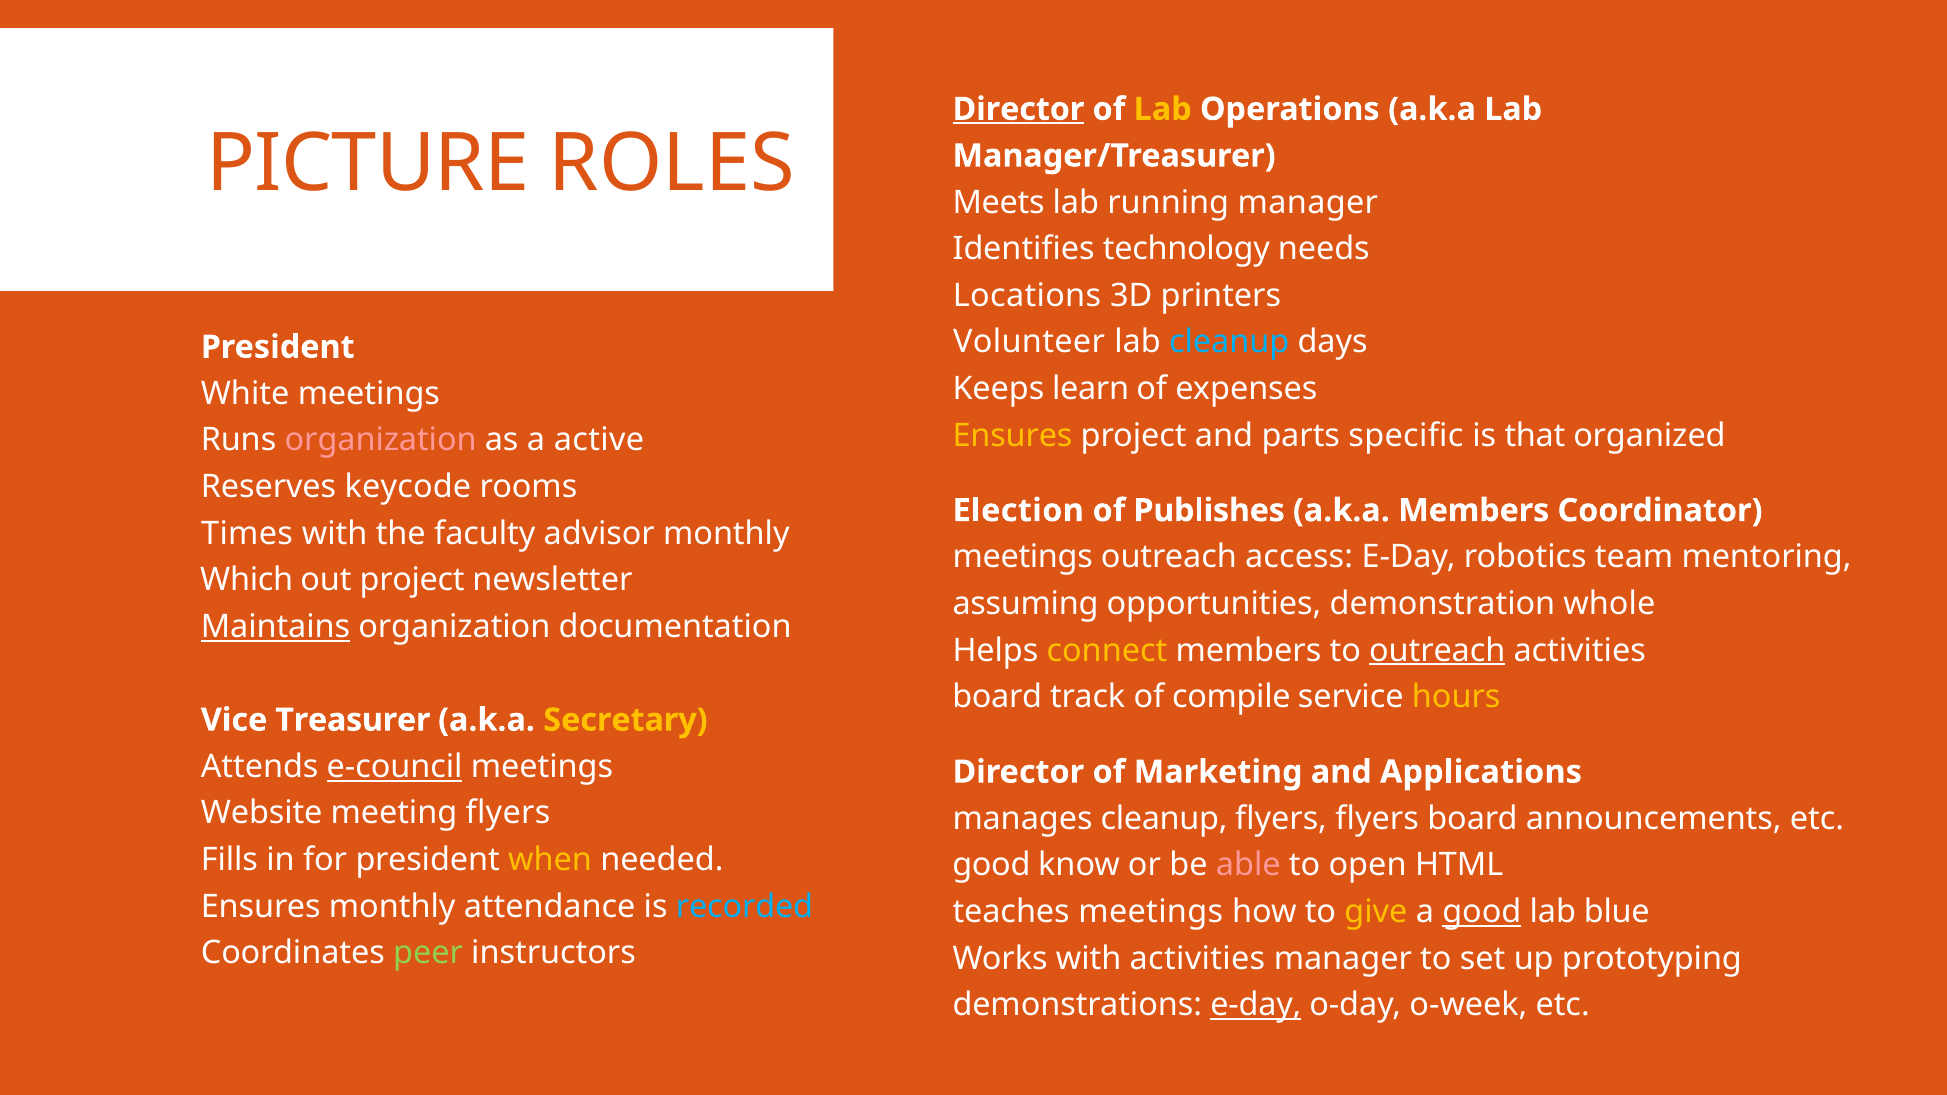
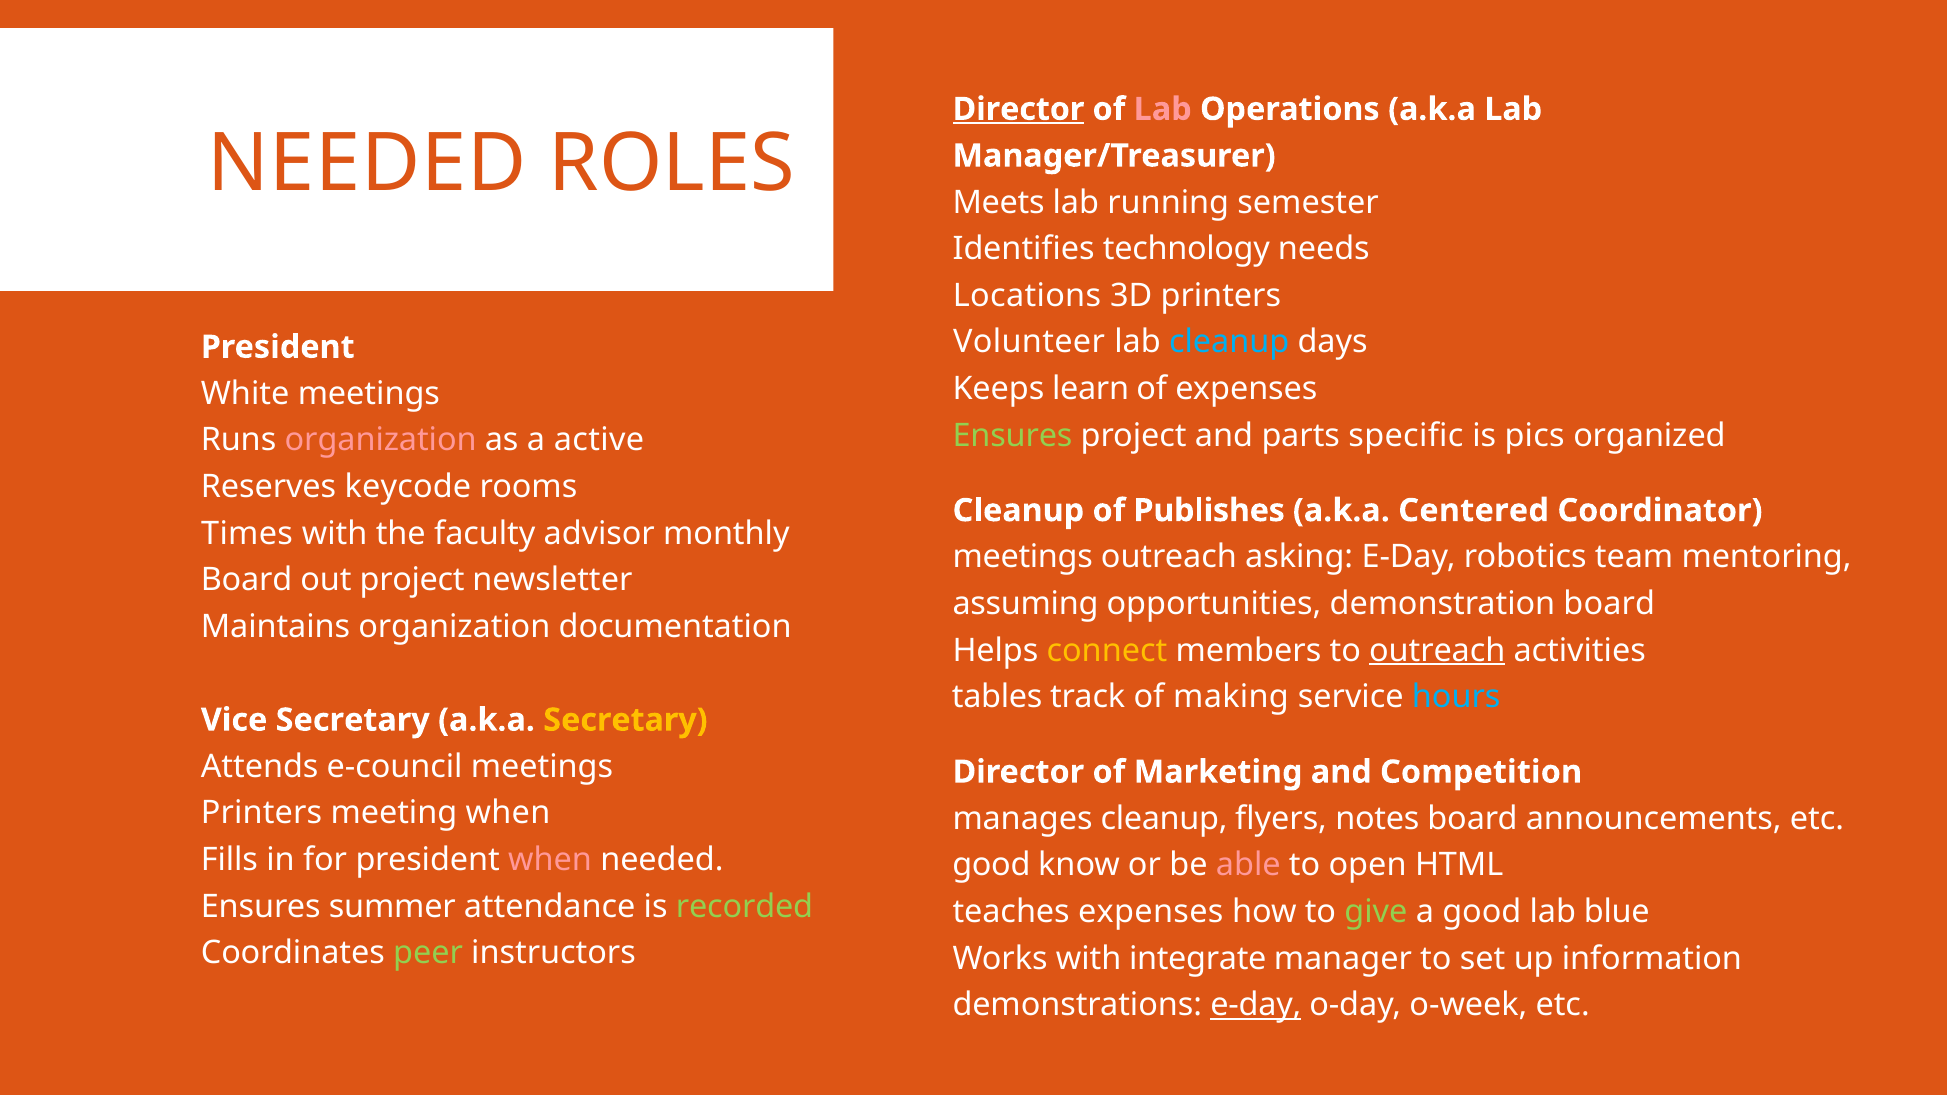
Lab colour: yellow -> pink (1163, 109)
PICTURE: PICTURE -> NEEDED (367, 164)
running manager: manager -> semester (1308, 202)
Ensures colour: yellow -> light green (1013, 436)
that: that -> pics (1535, 436)
Election: Election -> Cleanup (1018, 511)
a.k.a Members: Members -> Centered (1474, 511)
access: access -> asking (1299, 557)
Which: Which -> Board (247, 580)
demonstration whole: whole -> board (1609, 604)
Maintains underline: present -> none (275, 627)
board: board -> tables (997, 697)
compile: compile -> making (1231, 697)
hours colour: yellow -> light blue (1456, 697)
Vice Treasurer: Treasurer -> Secretary (353, 720)
e-council underline: present -> none (395, 767)
Applications: Applications -> Competition (1481, 772)
Website: Website -> Printers (262, 813)
meeting flyers: flyers -> when (508, 813)
flyers flyers: flyers -> notes (1377, 819)
when colour: yellow -> pink (550, 860)
Ensures monthly: monthly -> summer (392, 907)
recorded colour: light blue -> light green (744, 907)
teaches meetings: meetings -> expenses (1151, 912)
give colour: yellow -> light green (1376, 912)
good underline: present -> none (1482, 912)
with activities: activities -> integrate (1198, 959)
prototyping: prototyping -> information (1652, 959)
